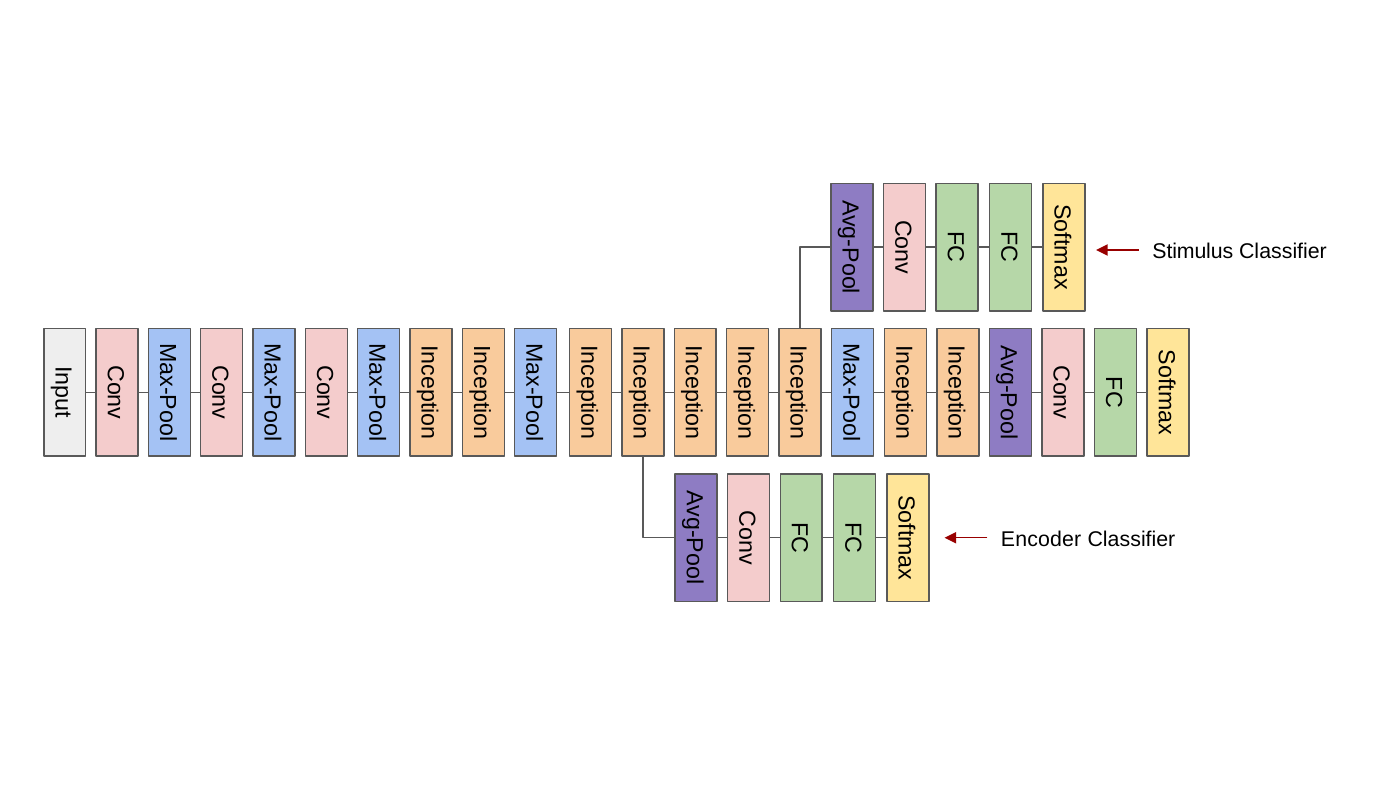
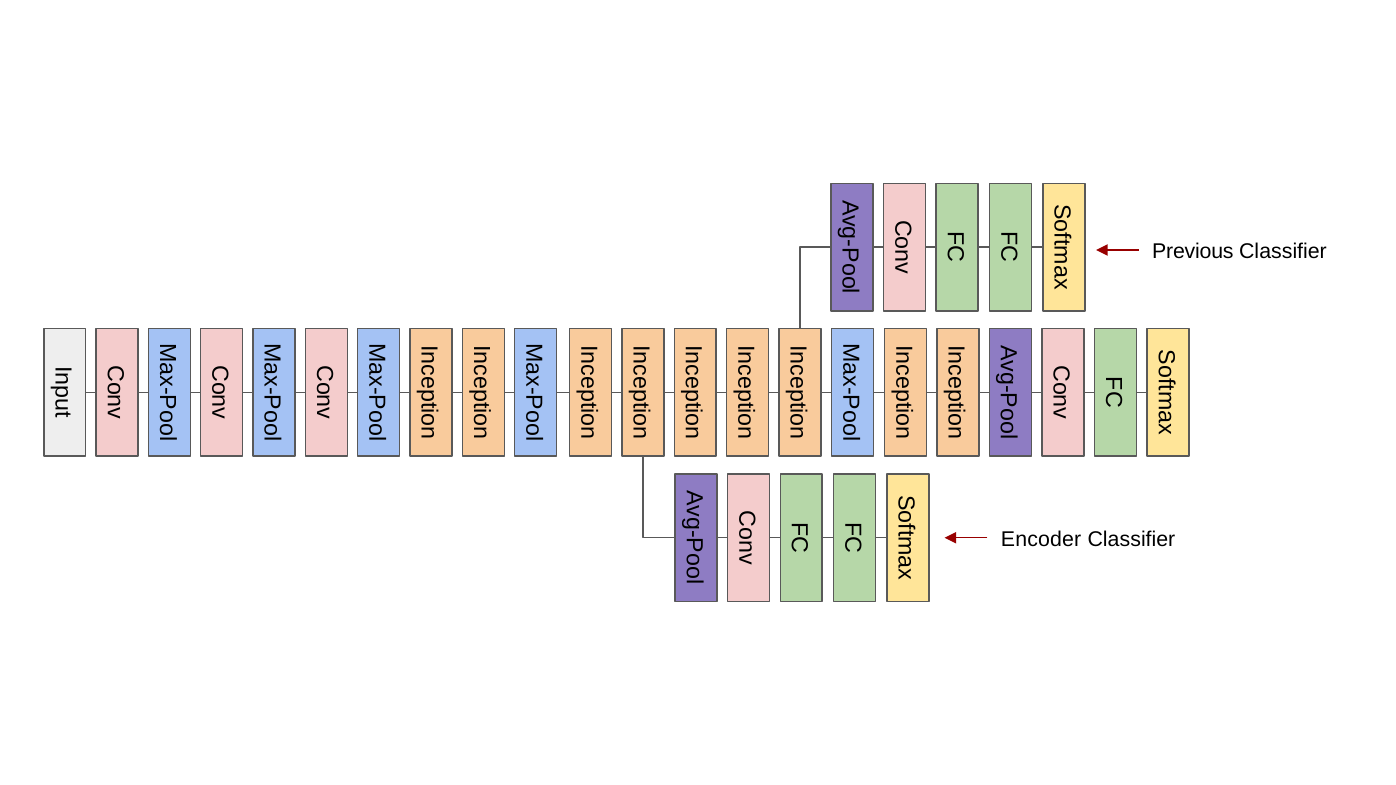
Stimulus: Stimulus -> Previous (1193, 251)
